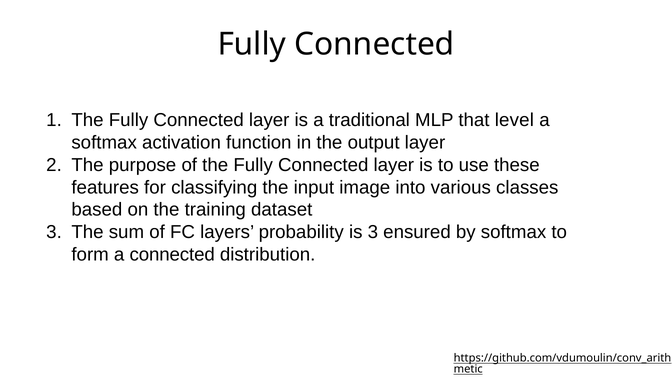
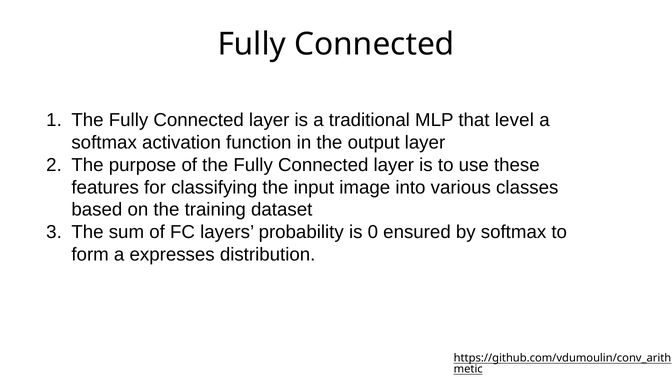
is 3: 3 -> 0 (373, 232)
a connected: connected -> expresses (172, 255)
